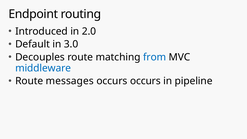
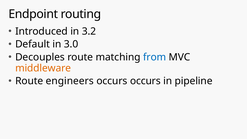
2.0: 2.0 -> 3.2 (89, 31)
middleware colour: blue -> orange (43, 68)
messages: messages -> engineers (70, 81)
